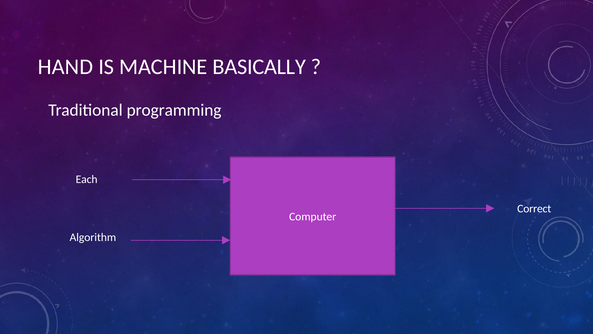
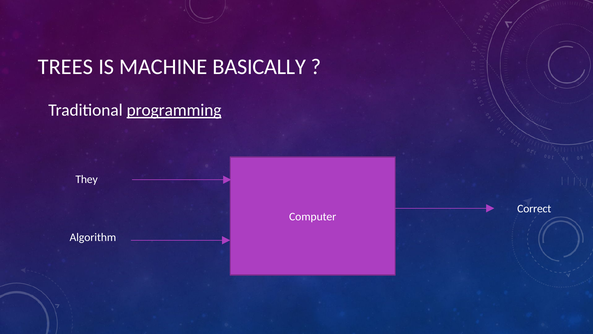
HAND: HAND -> TREES (65, 67)
programming underline: none -> present (174, 110)
Each: Each -> They (87, 179)
